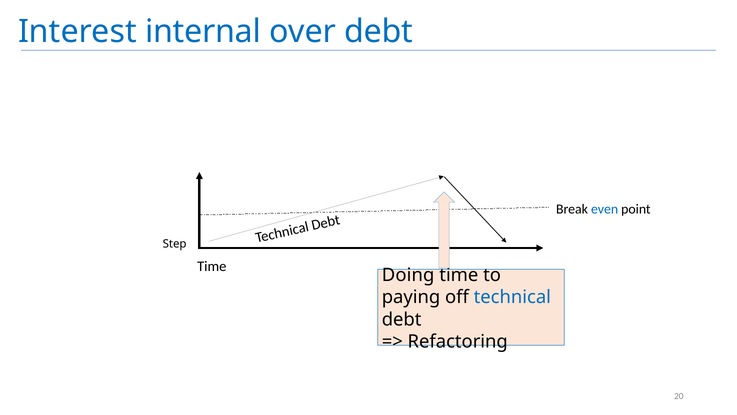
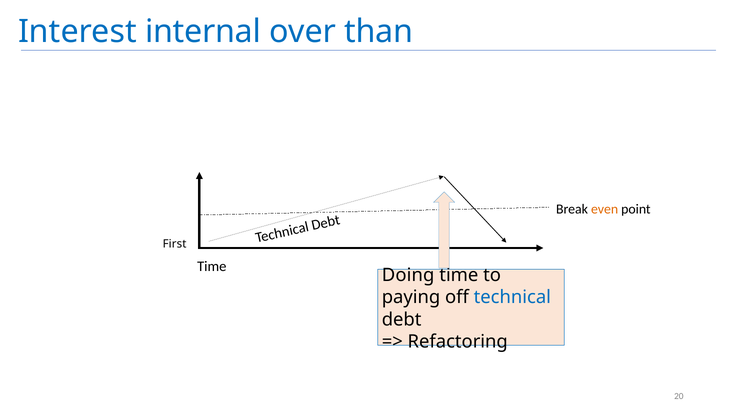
over debt: debt -> than (379, 31)
even colour: blue -> orange (605, 209)
Step: Step -> First (175, 244)
